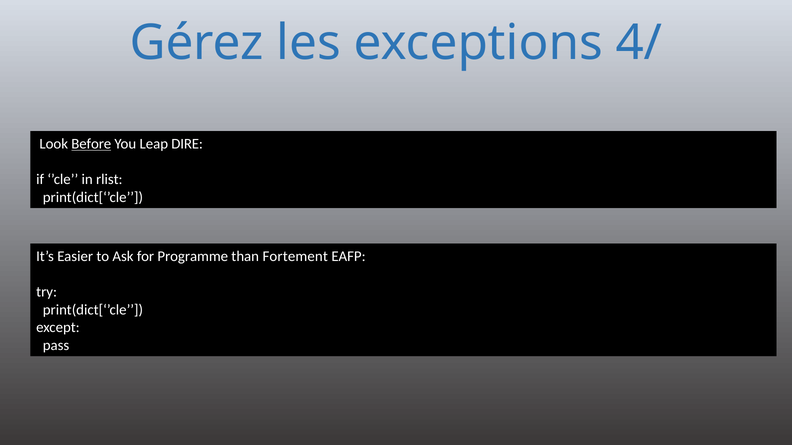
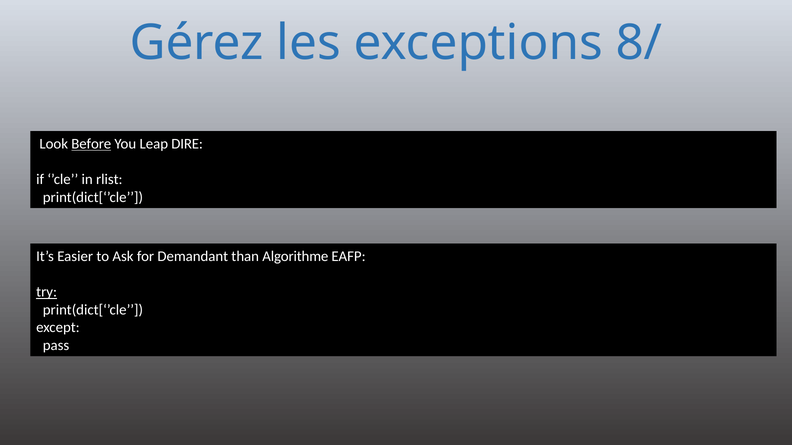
4/: 4/ -> 8/ (639, 43)
Programme: Programme -> Demandant (193, 257)
Fortement: Fortement -> Algorithme (295, 257)
try underline: none -> present (47, 292)
